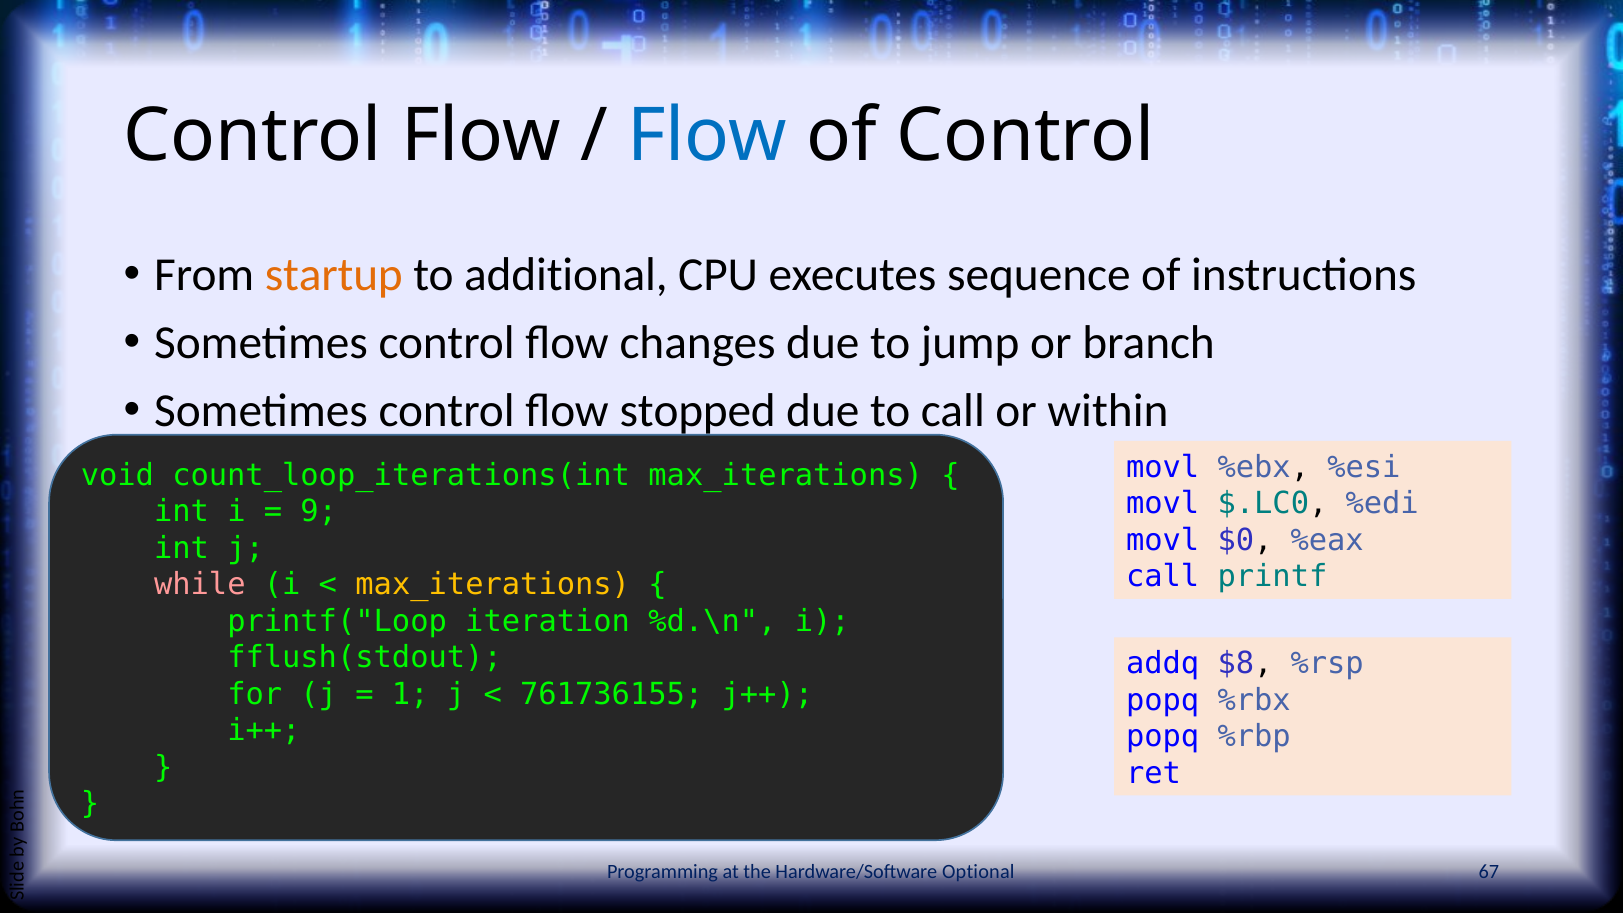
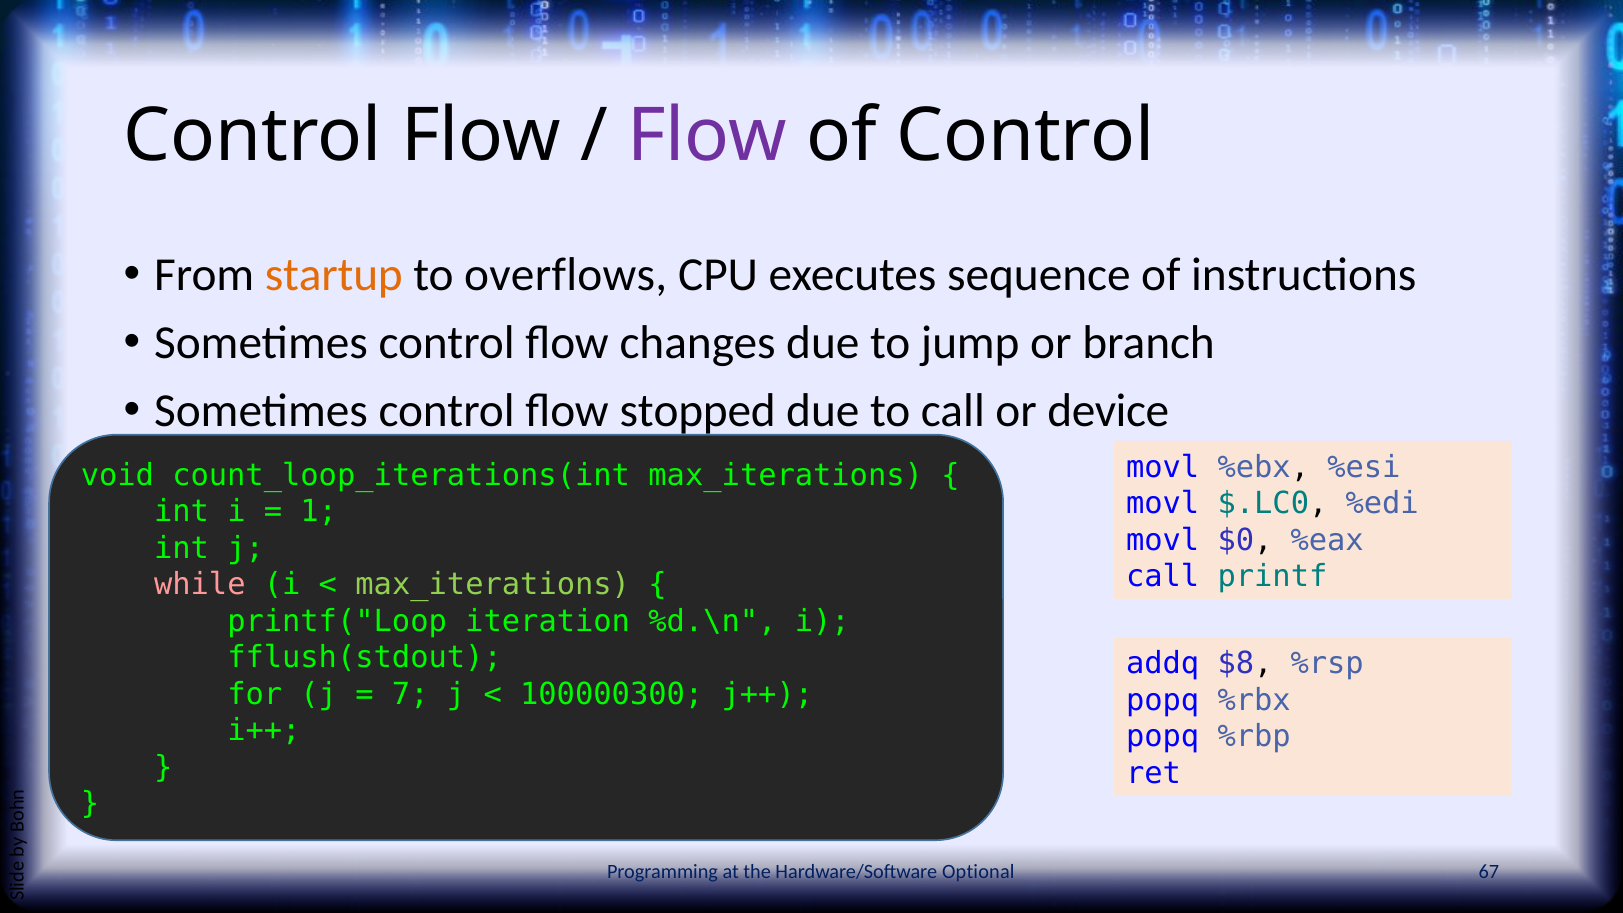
Flow colour: blue -> purple (707, 136)
additional: additional -> overflows (566, 274)
within: within -> device (1108, 411)
9: 9 -> 1 (319, 512)
max_iterations colour: yellow -> light green (493, 585)
1: 1 -> 7 (410, 694)
761736155: 761736155 -> 100000300 (612, 694)
